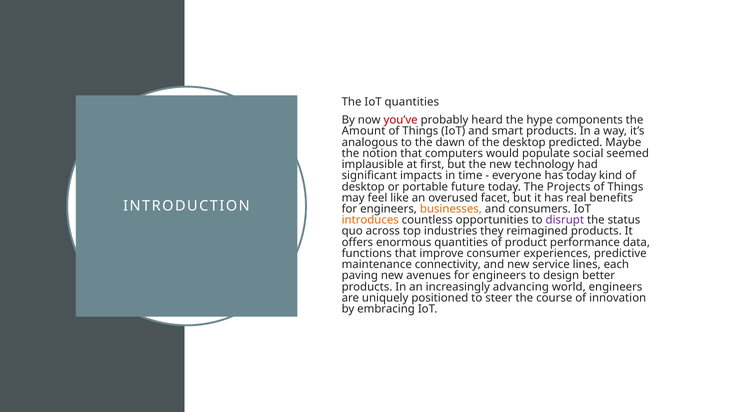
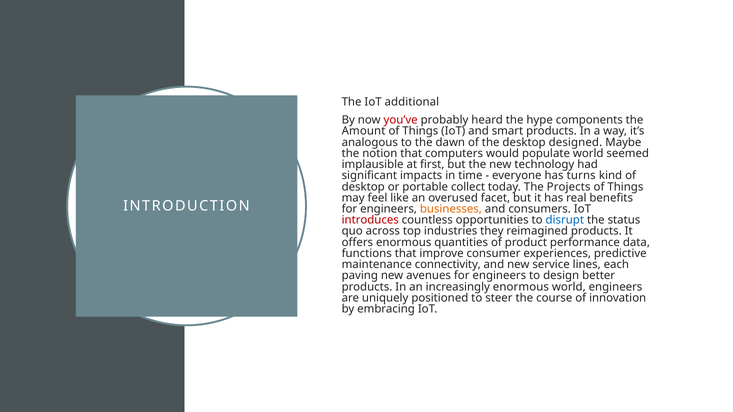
IoT quantities: quantities -> additional (412, 102)
predicted: predicted -> designed (575, 142)
populate social: social -> world (588, 154)
has today: today -> turns (581, 176)
future: future -> collect (468, 187)
introduces colour: orange -> red (370, 220)
disrupt colour: purple -> blue (565, 220)
increasingly advancing: advancing -> enormous (521, 287)
